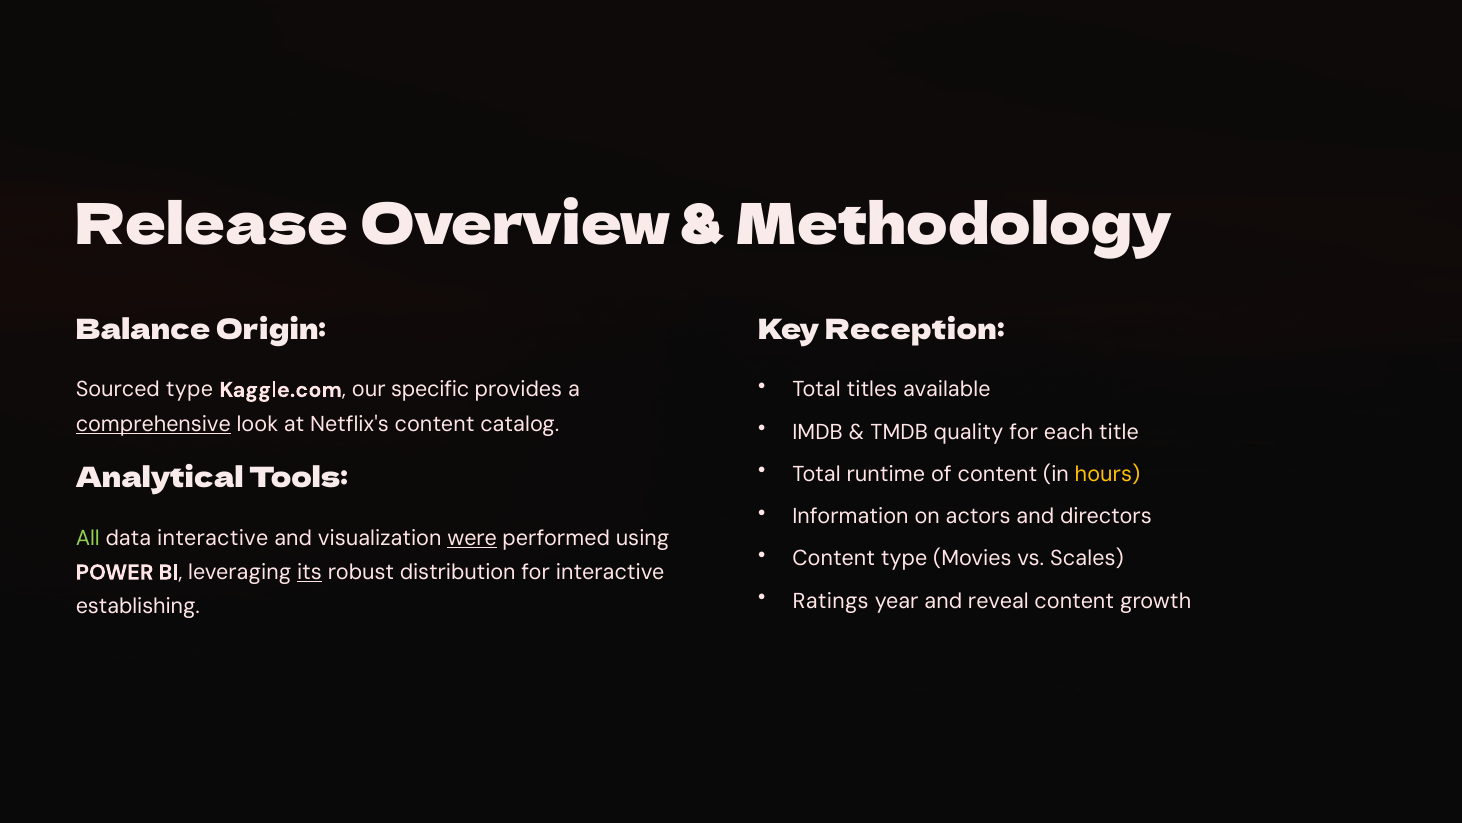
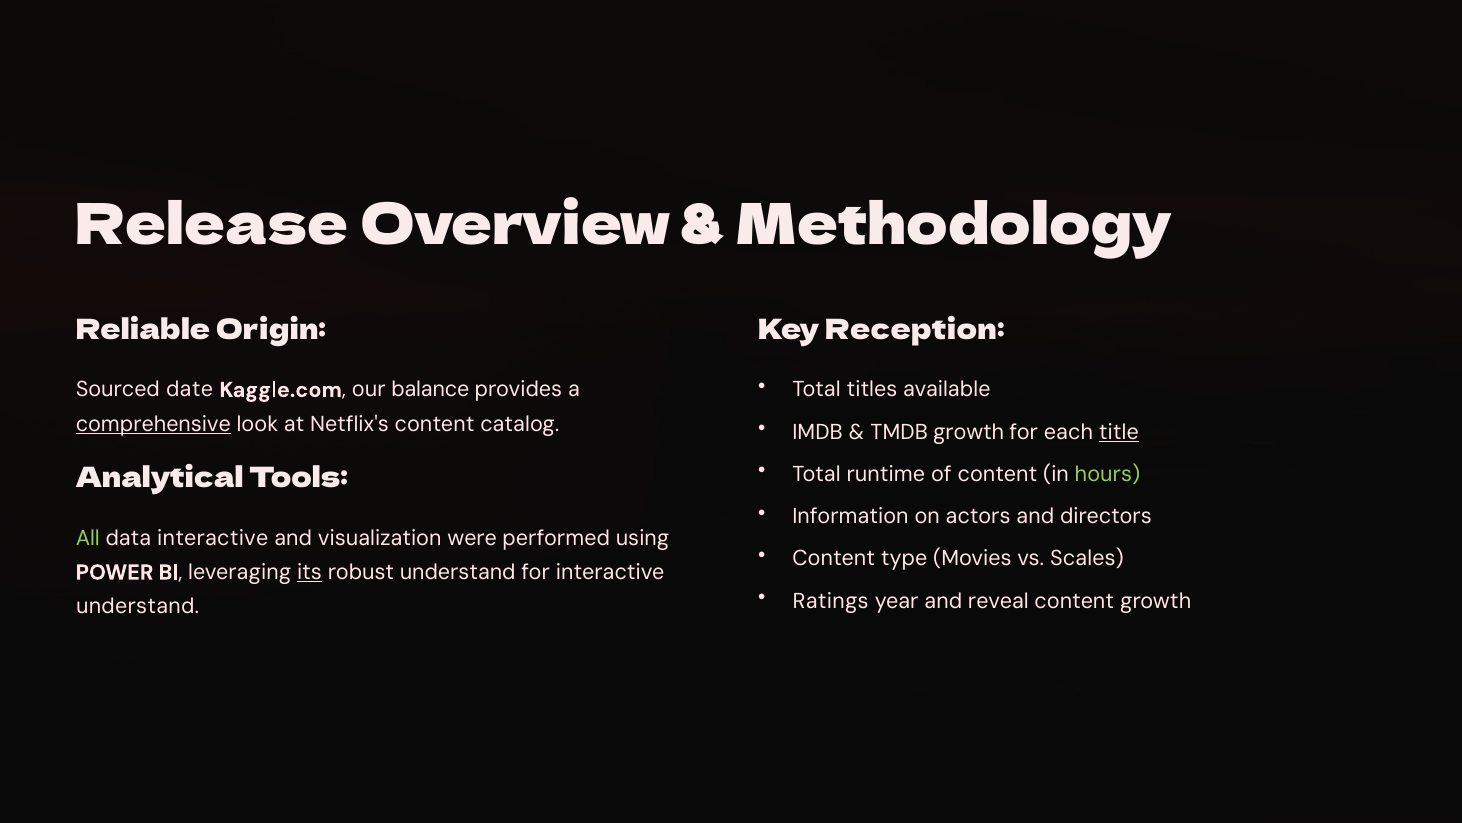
Balance: Balance -> Reliable (143, 330)
Sourced type: type -> date (190, 389)
specific: specific -> balance (430, 389)
TMDB quality: quality -> growth (969, 432)
title underline: none -> present (1119, 432)
hours colour: yellow -> light green (1107, 474)
were underline: present -> none (472, 538)
robust distribution: distribution -> understand (458, 572)
establishing: establishing -> understand (138, 606)
